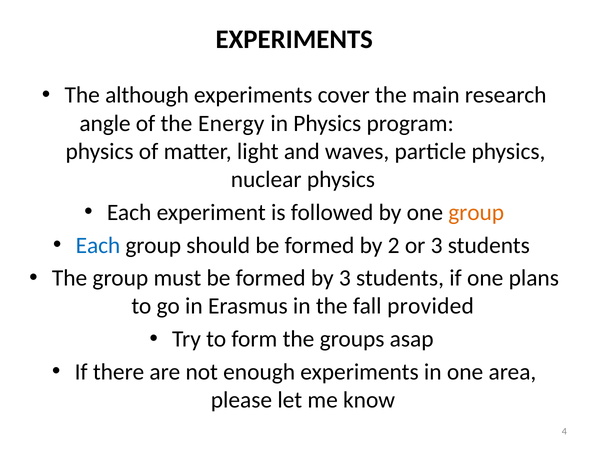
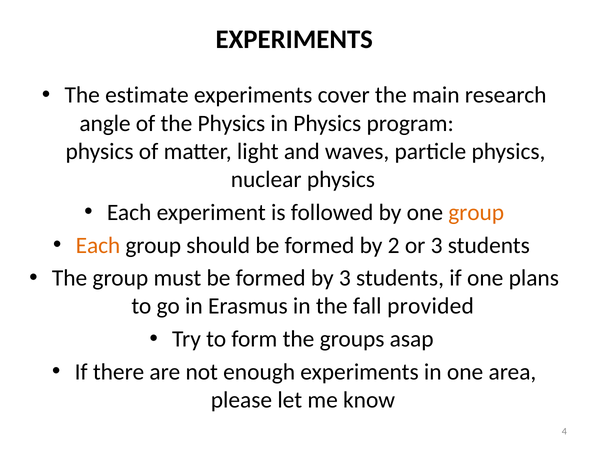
although: although -> estimate (147, 95)
the Energy: Energy -> Physics (231, 123)
Each colour: blue -> orange (98, 245)
